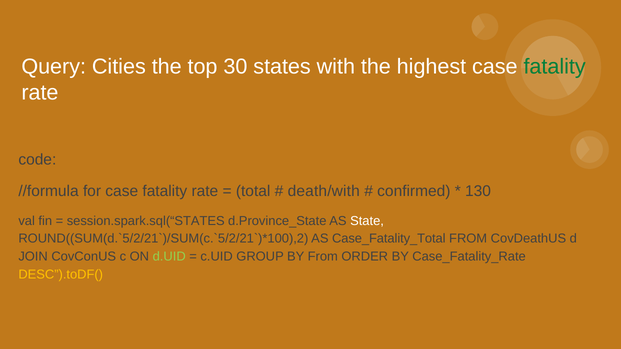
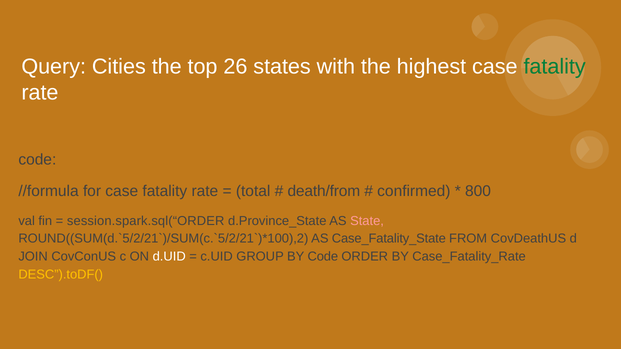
30: 30 -> 26 (235, 67)
death/with: death/with -> death/from (324, 191)
130: 130 -> 800 (478, 191)
session.spark.sql(“STATES: session.spark.sql(“STATES -> session.spark.sql(“ORDER (146, 221)
State colour: white -> pink (367, 221)
Case_Fatality_Total: Case_Fatality_Total -> Case_Fatality_State (389, 239)
d.UID colour: light green -> white (169, 257)
BY From: From -> Code (323, 257)
